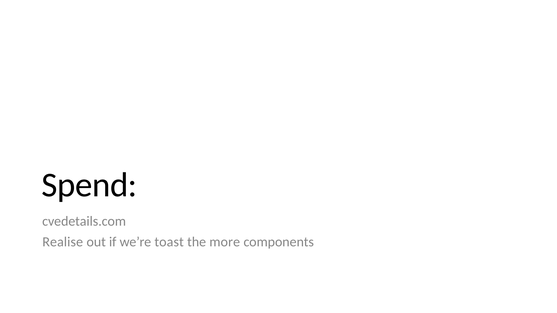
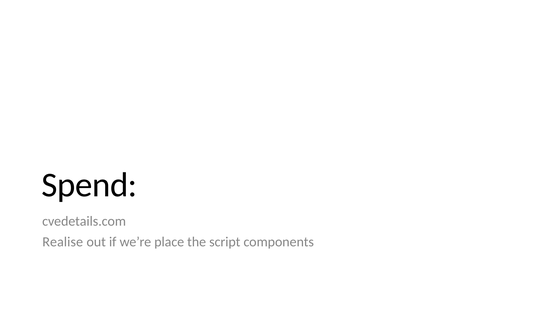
toast: toast -> place (169, 242)
more: more -> script (225, 242)
